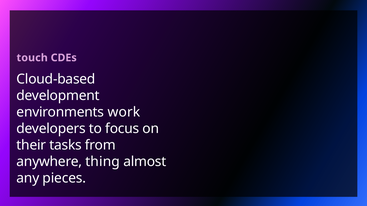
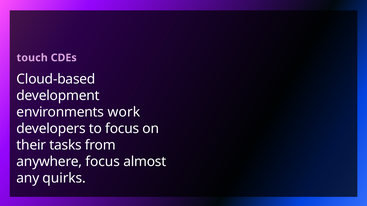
anywhere thing: thing -> focus (103, 162)
pieces: pieces -> quirks (64, 178)
